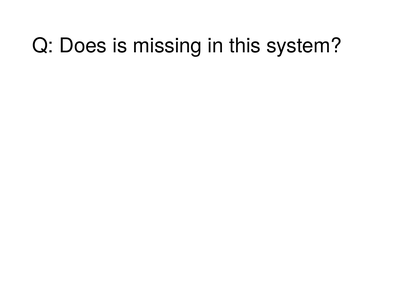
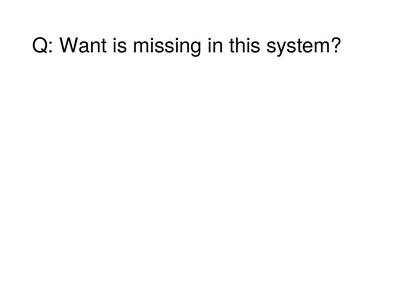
Does: Does -> Want (83, 46)
